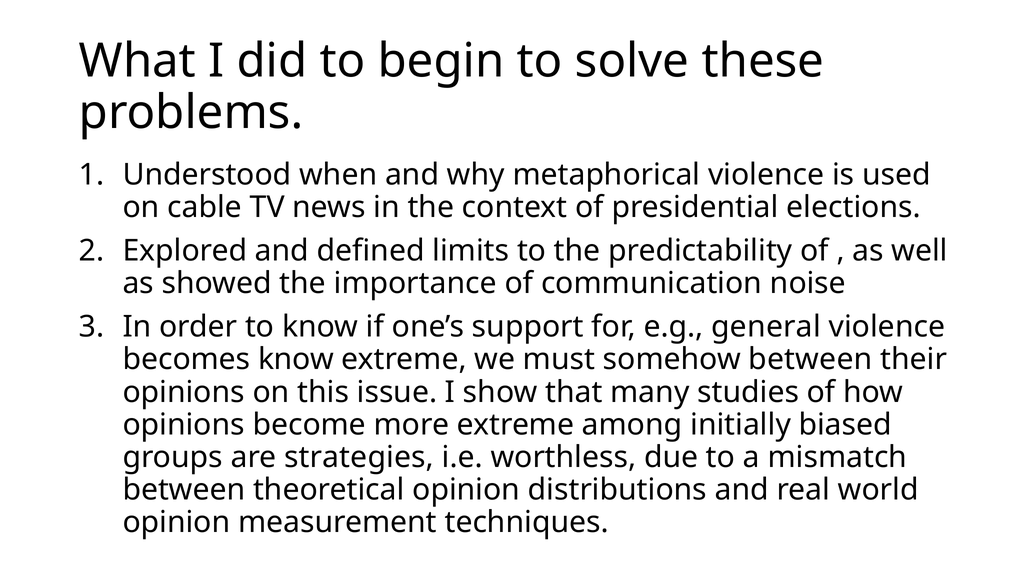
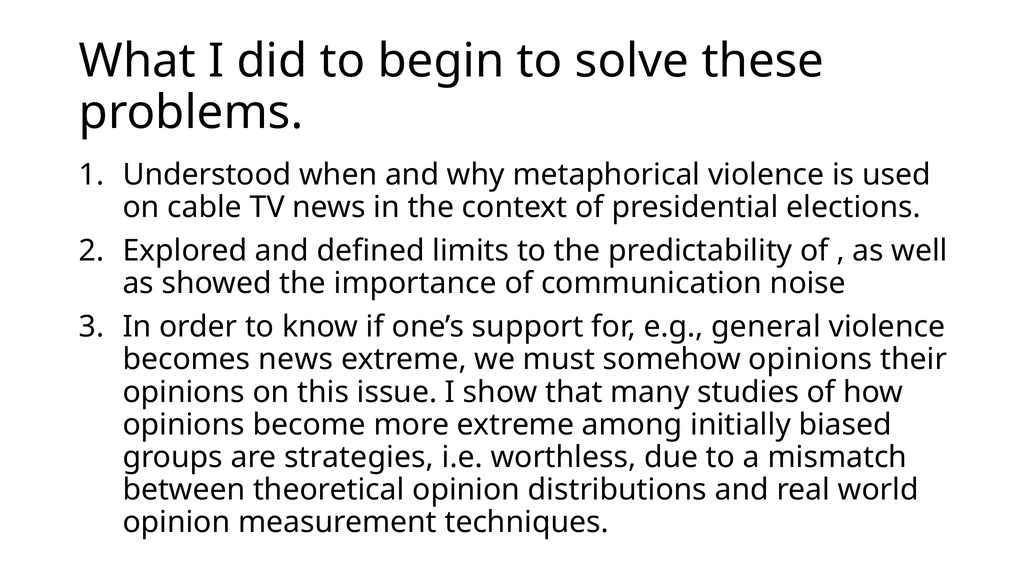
becomes know: know -> news (296, 360)
somehow between: between -> opinions (810, 360)
